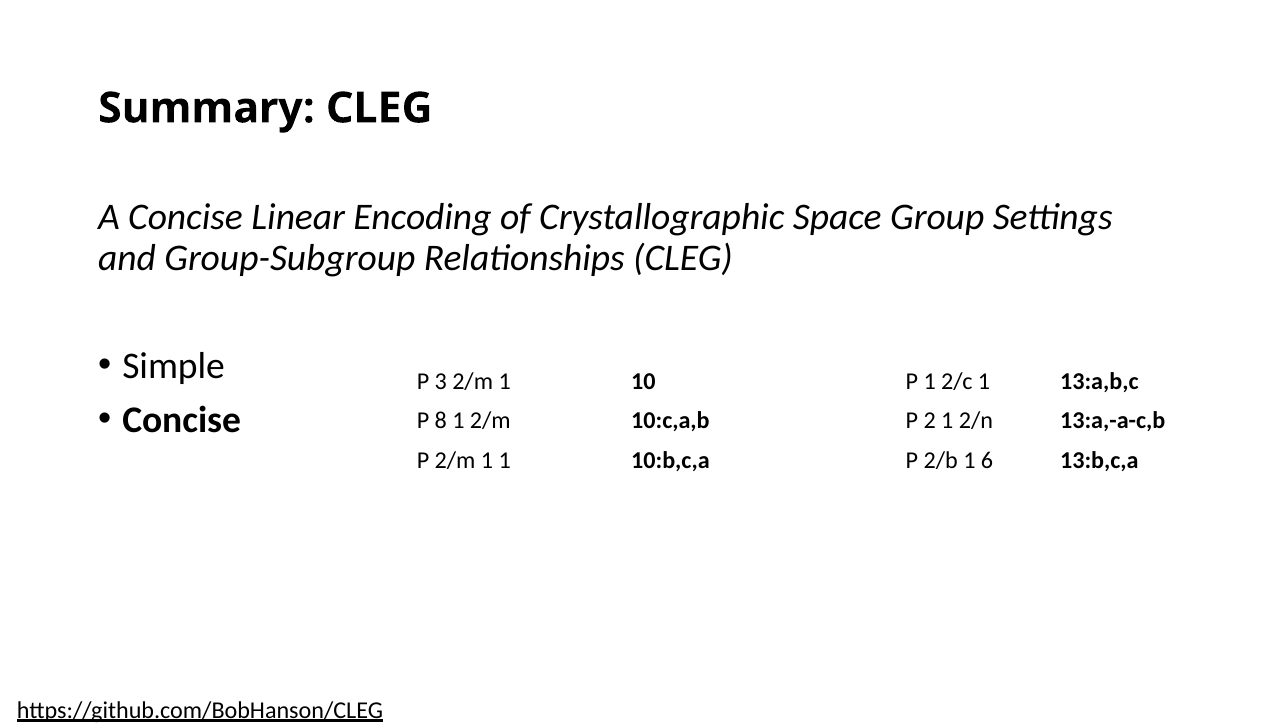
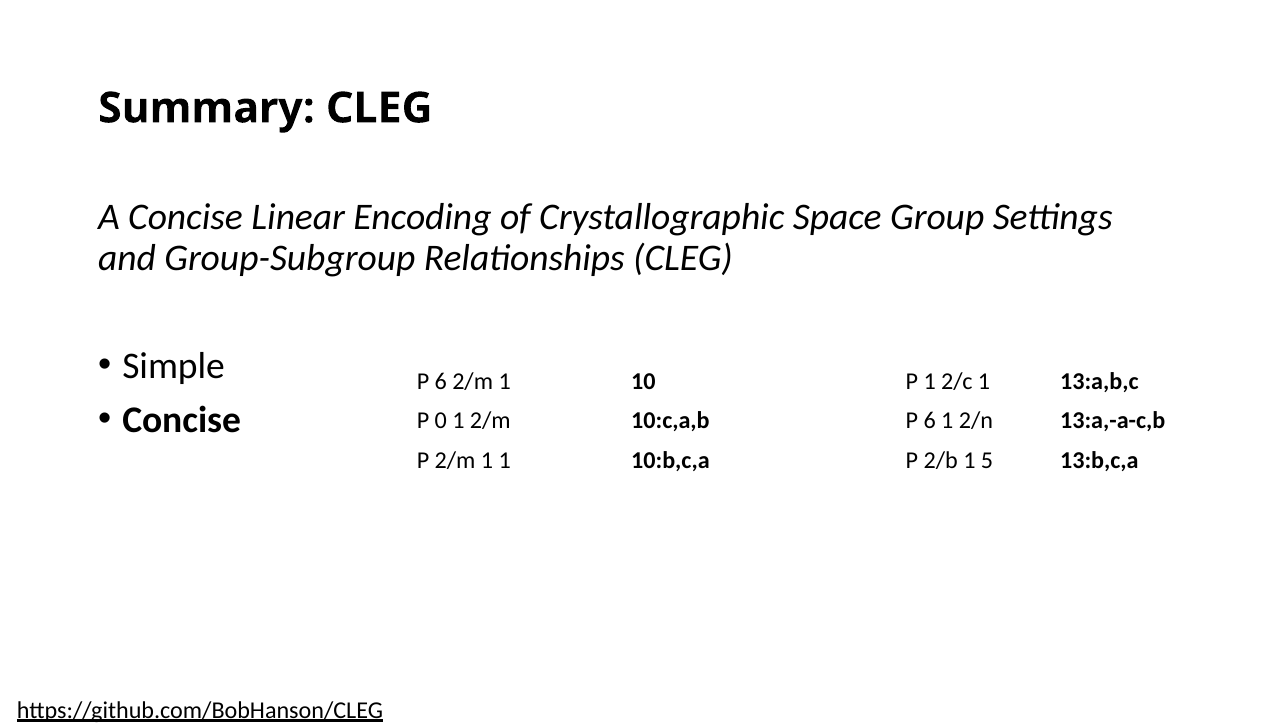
3: 3 -> 6 (441, 382)
8: 8 -> 0 (441, 421)
10:c,a,b P 2: 2 -> 6 (930, 421)
6: 6 -> 5 (987, 460)
